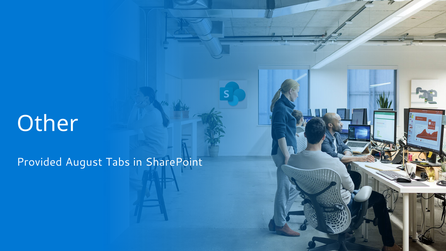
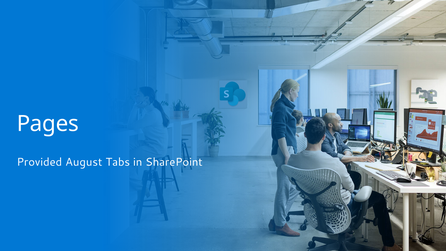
Other: Other -> Pages (48, 124)
